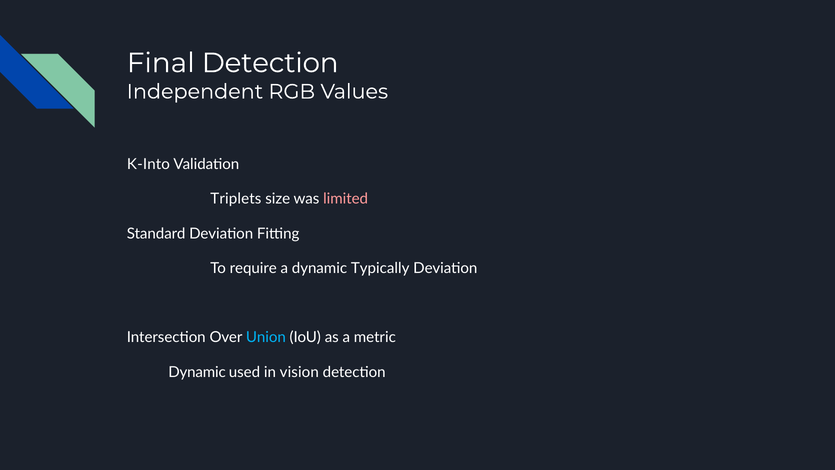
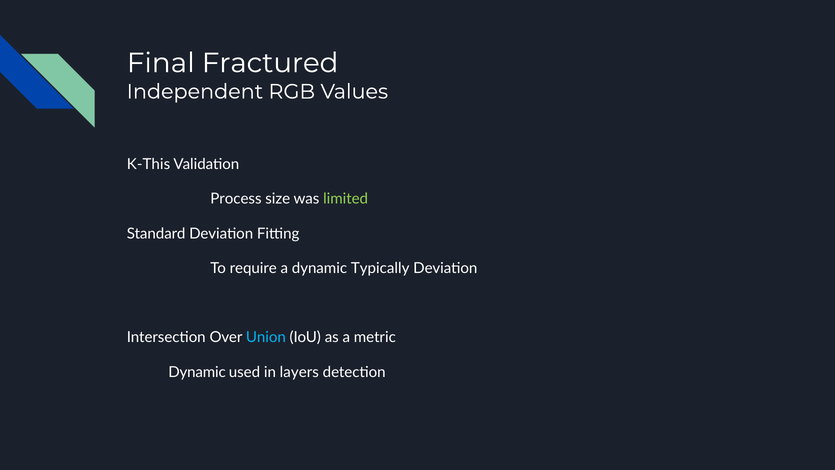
Final Detection: Detection -> Fractured (270, 63)
K-Into: K-Into -> K-This (149, 164)
Triplets: Triplets -> Process (236, 199)
limited colour: pink -> light green (346, 199)
vision: vision -> layers (299, 372)
